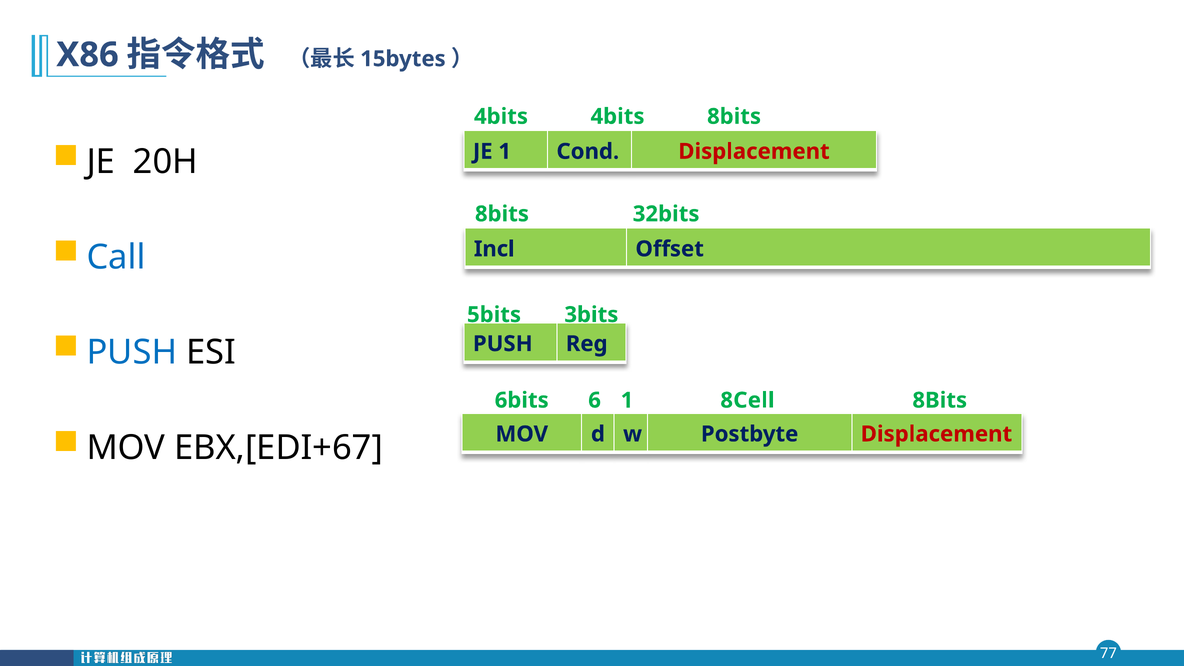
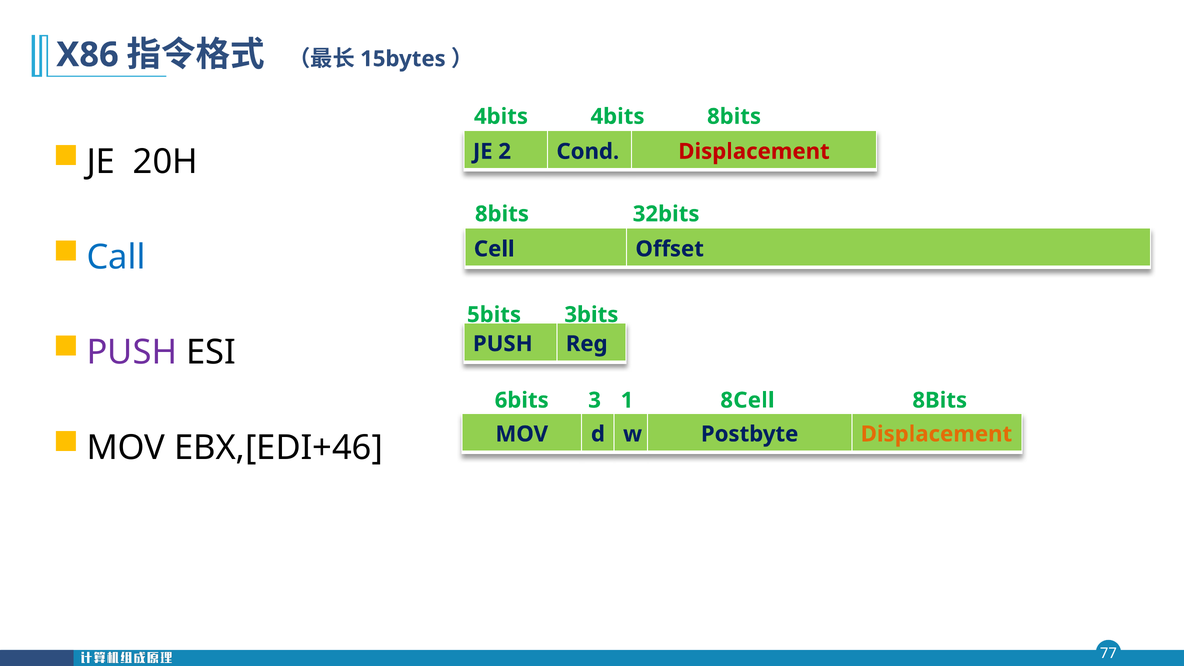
JE 1: 1 -> 2 (505, 151)
Incl: Incl -> Cell (494, 249)
PUSH colour: blue -> purple (132, 353)
6: 6 -> 3 (595, 400)
EBX,[EDI+67: EBX,[EDI+67 -> EBX,[EDI+46 (278, 448)
Displacement colour: red -> orange (936, 434)
